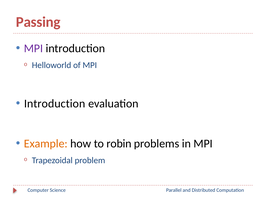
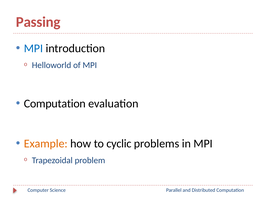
MPI colour: purple -> blue (33, 48)
Introduction: Introduction -> Computation (55, 103)
robin: robin -> cyclic (119, 143)
